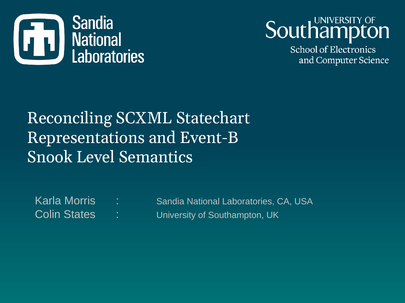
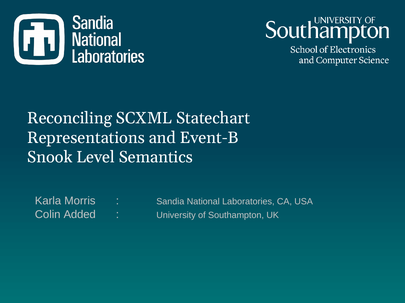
States: States -> Added (80, 215)
